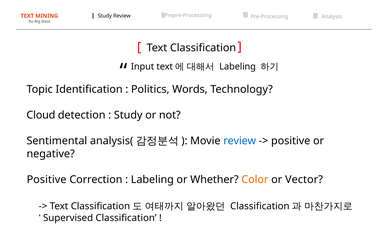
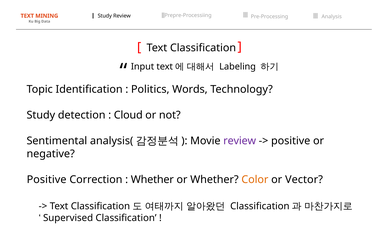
Cloud: Cloud -> Study (41, 115)
Study: Study -> Cloud (128, 115)
review colour: blue -> purple (240, 141)
Labeling: Labeling -> Whether (152, 180)
